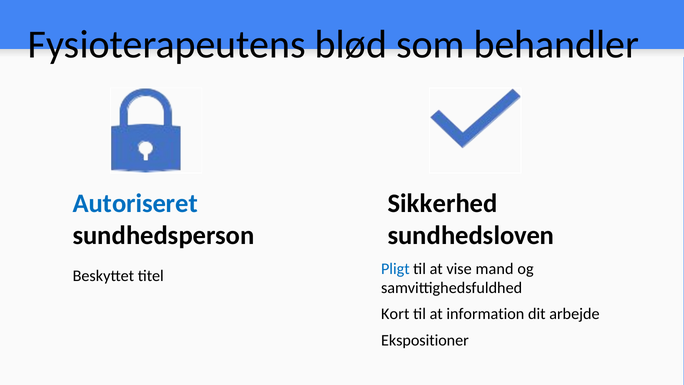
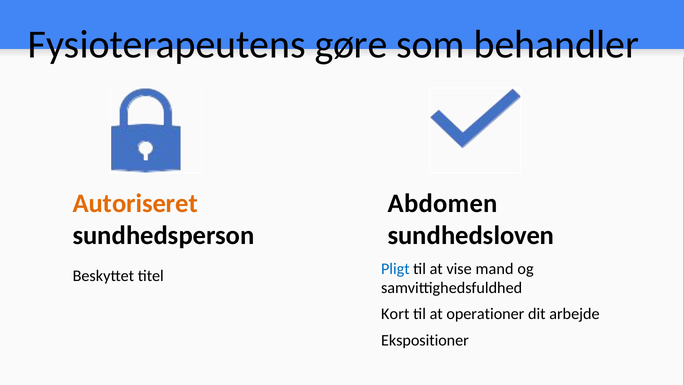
blød: blød -> gøre (351, 44)
Autoriseret colour: blue -> orange (135, 203)
Sikkerhed: Sikkerhed -> Abdomen (443, 203)
information: information -> operationer (485, 314)
